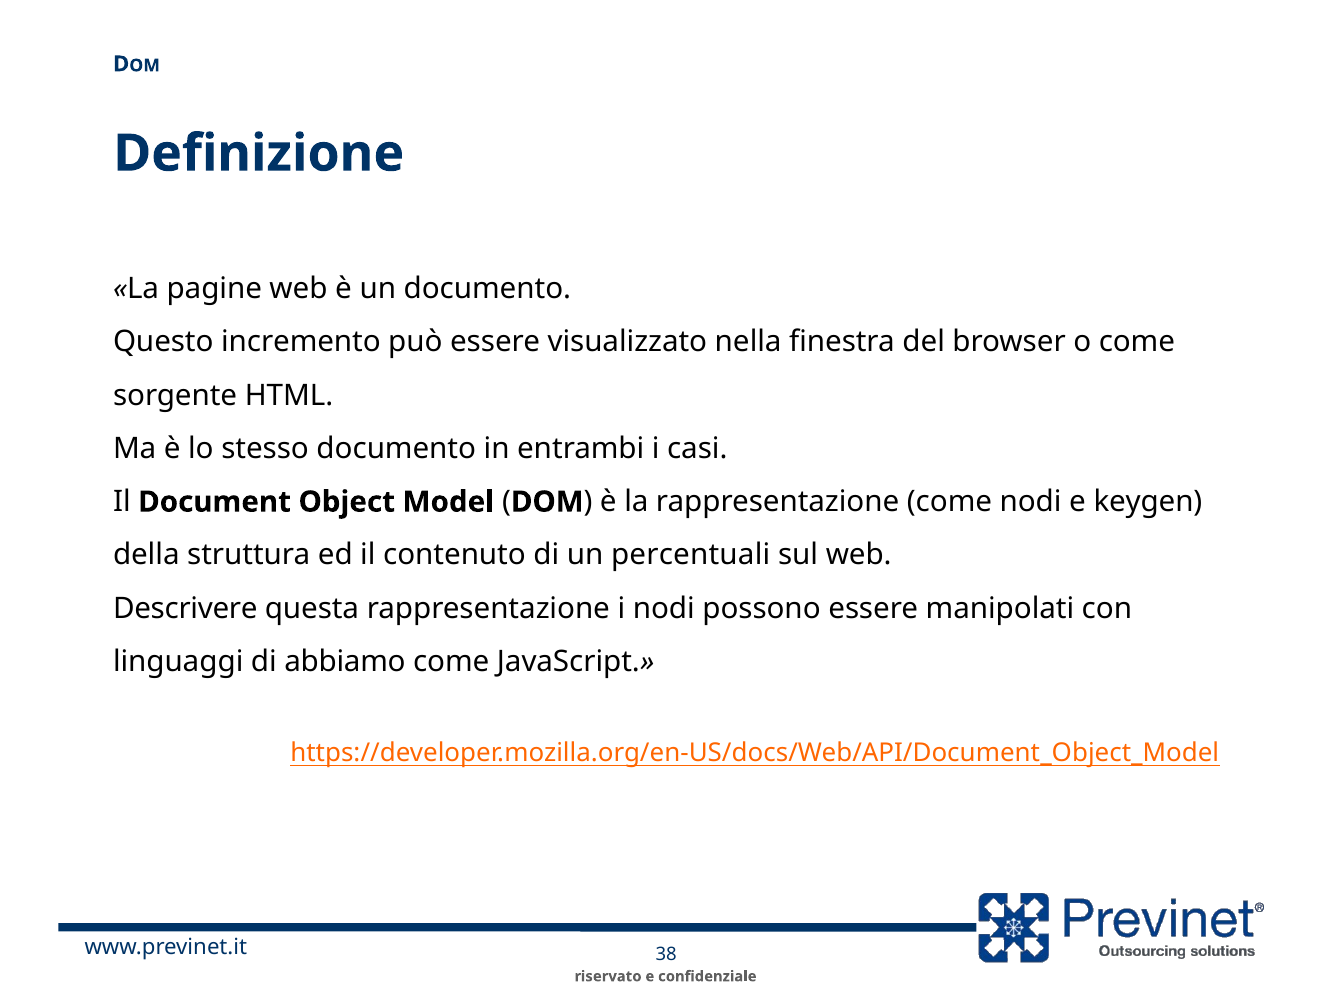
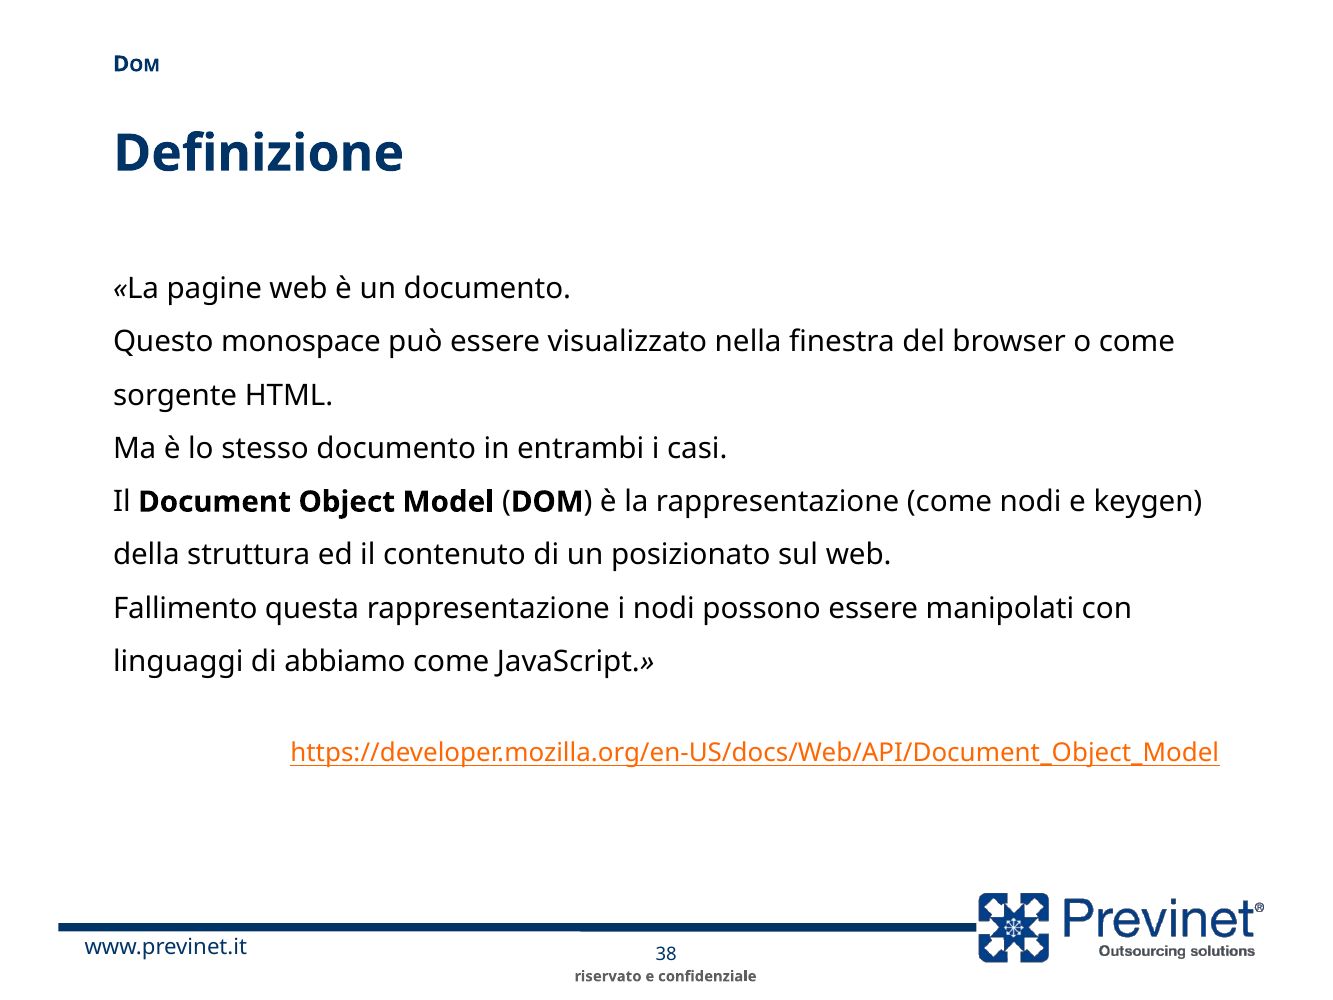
incremento: incremento -> monospace (301, 342)
percentuali: percentuali -> posizionato (691, 555)
Descrivere: Descrivere -> Fallimento (185, 608)
